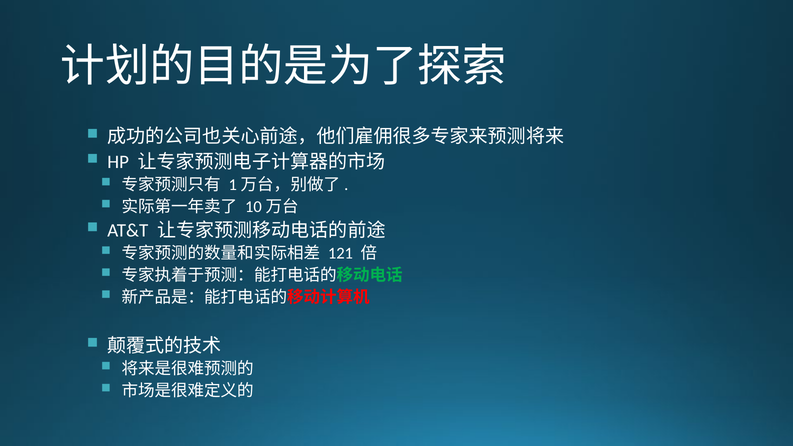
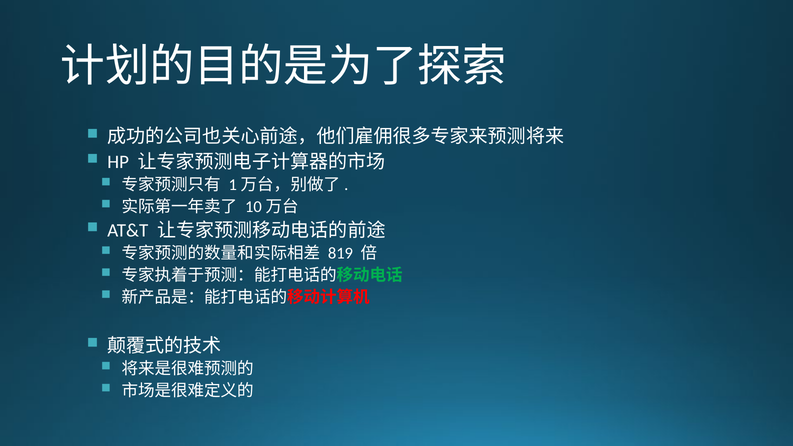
121: 121 -> 819 (340, 254)
